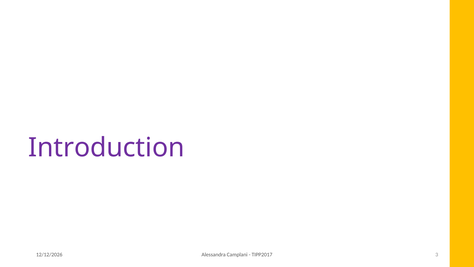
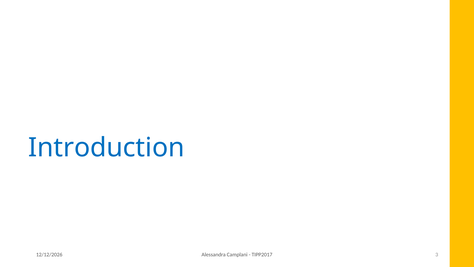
Introduction colour: purple -> blue (106, 147)
